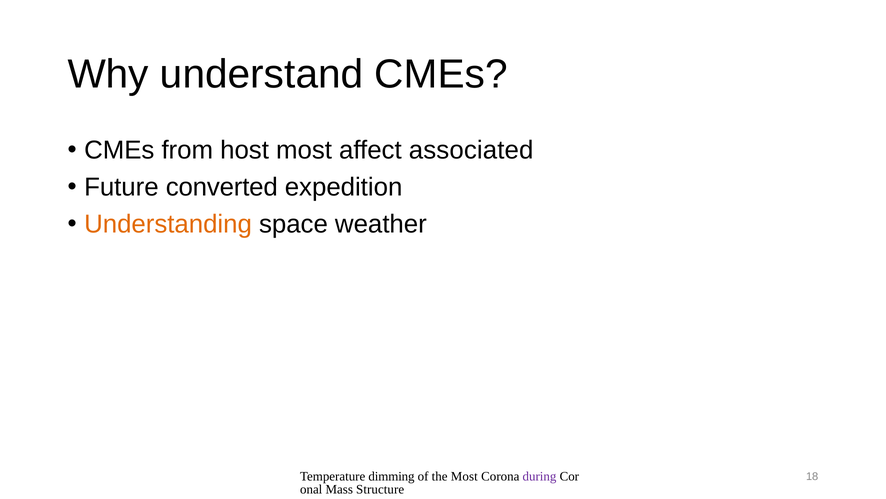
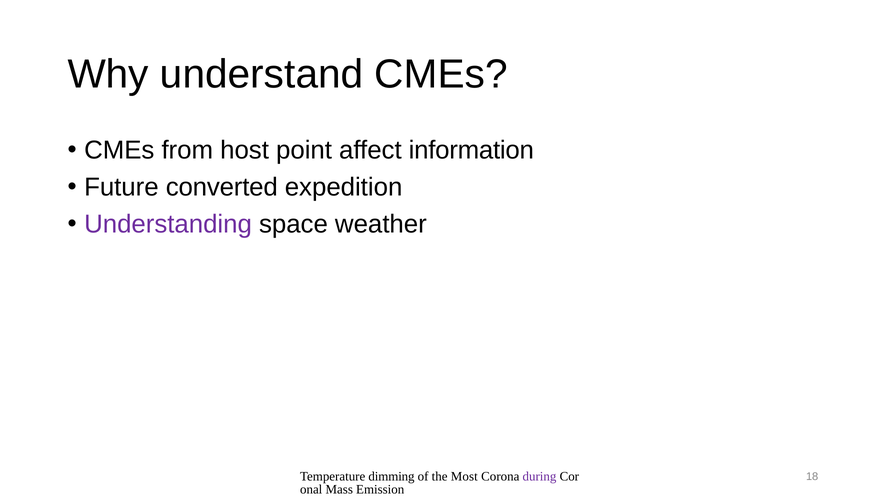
host most: most -> point (304, 150)
associated: associated -> information (471, 150)
Understanding colour: orange -> purple (168, 224)
Structure: Structure -> Emission (380, 489)
